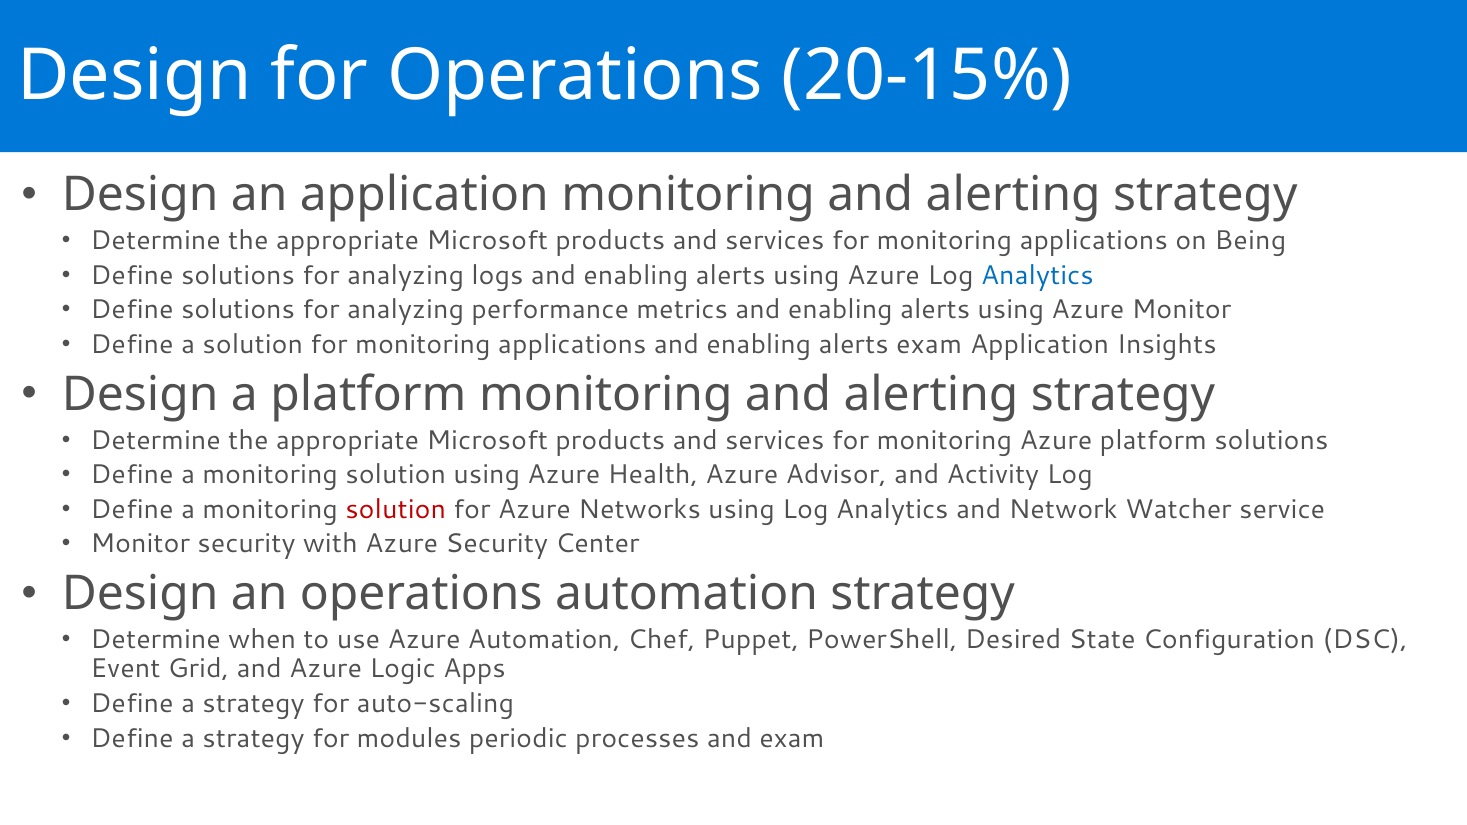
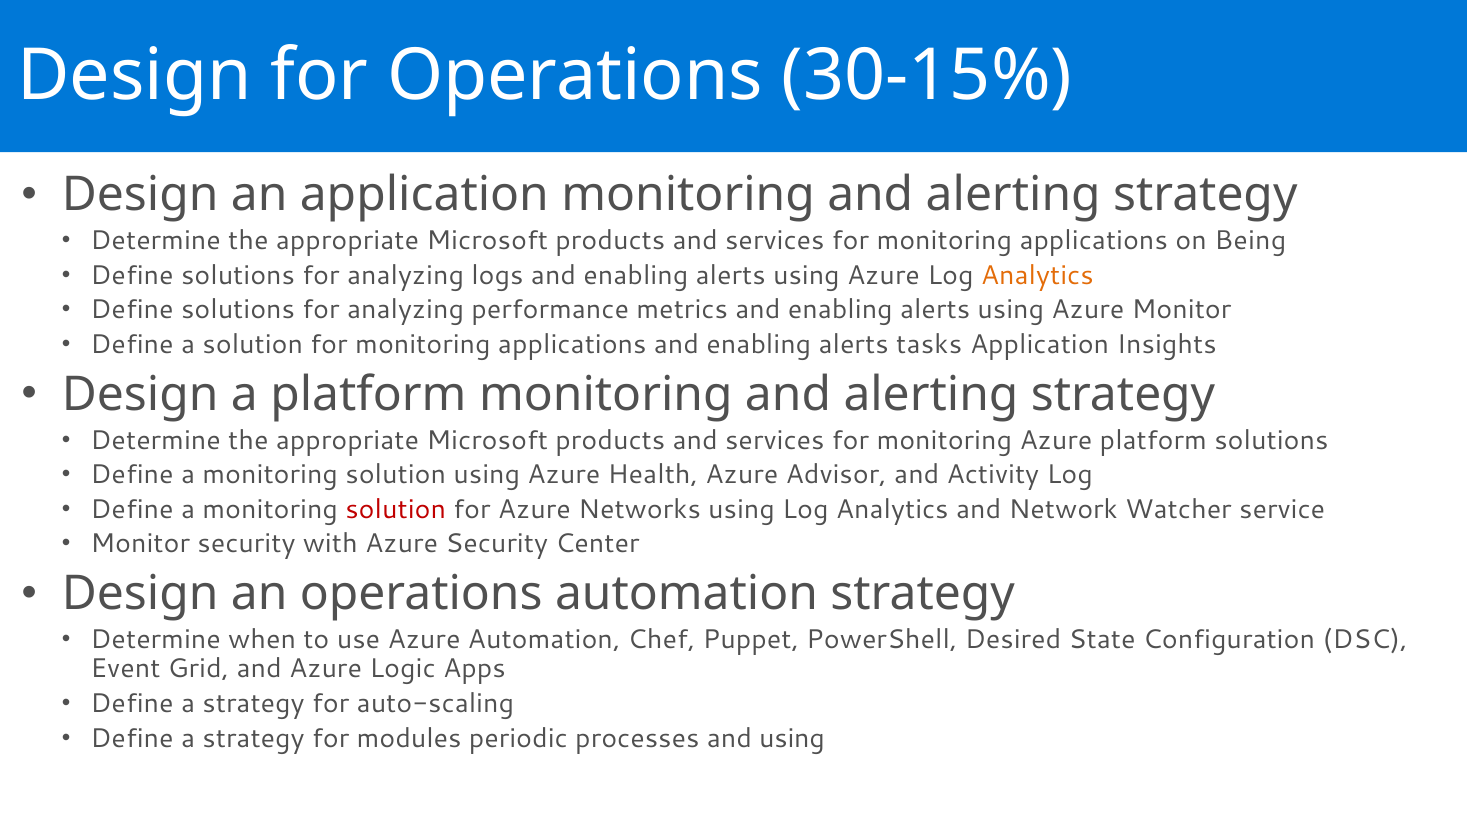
20-15%: 20-15% -> 30-15% (927, 76)
Analytics colour: blue -> orange (1037, 276)
alerts exam: exam -> tasks (929, 345)
and exam: exam -> using (792, 738)
